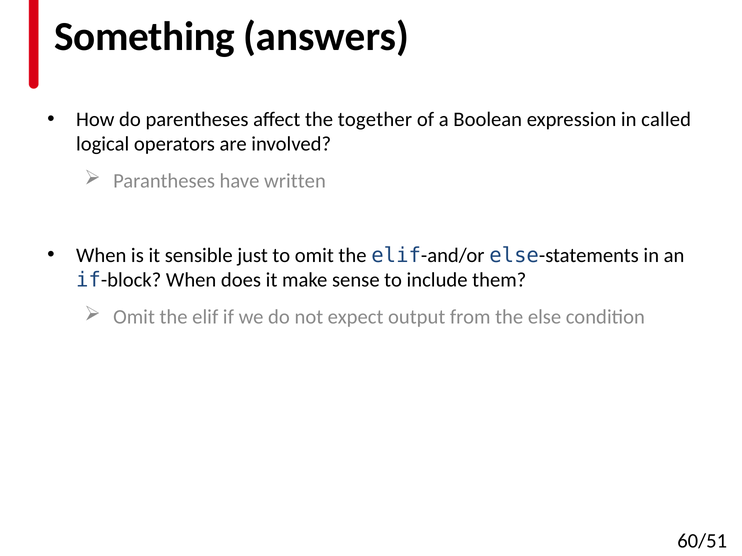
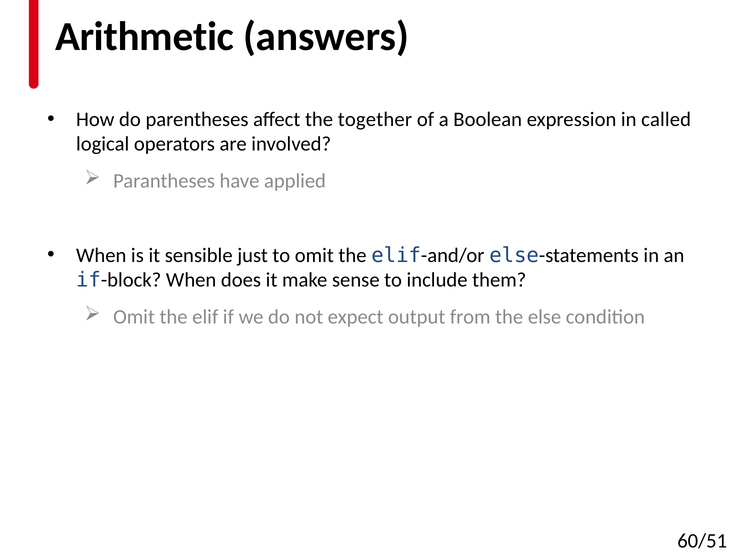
Something: Something -> Arithmetic (145, 37)
written: written -> applied (295, 181)
